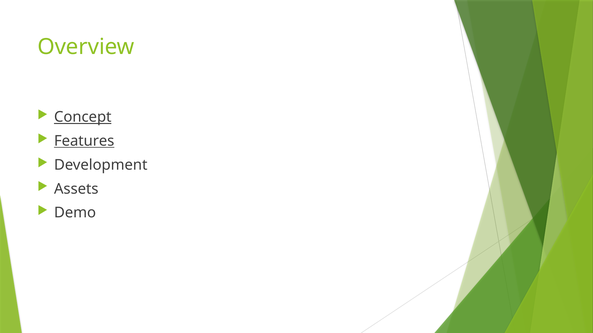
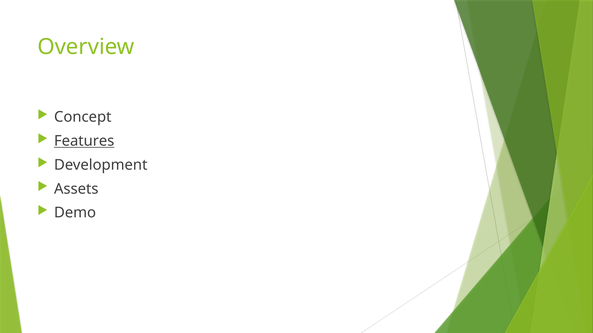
Concept underline: present -> none (83, 117)
